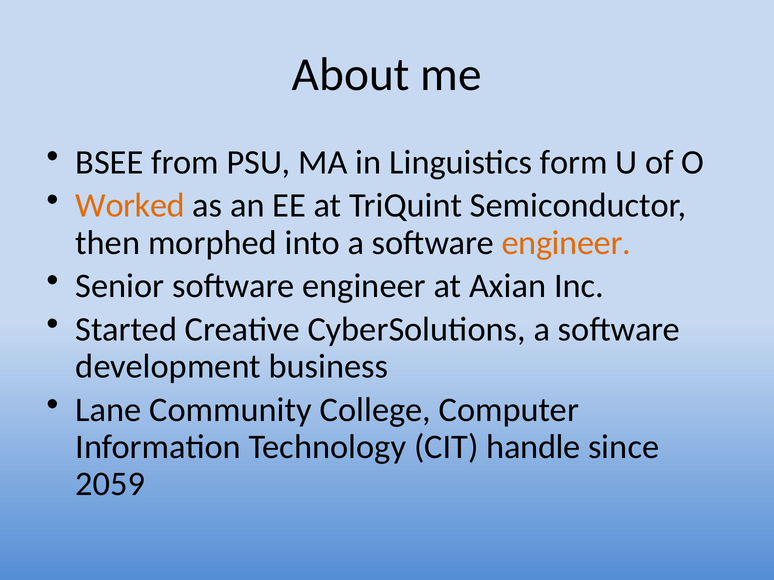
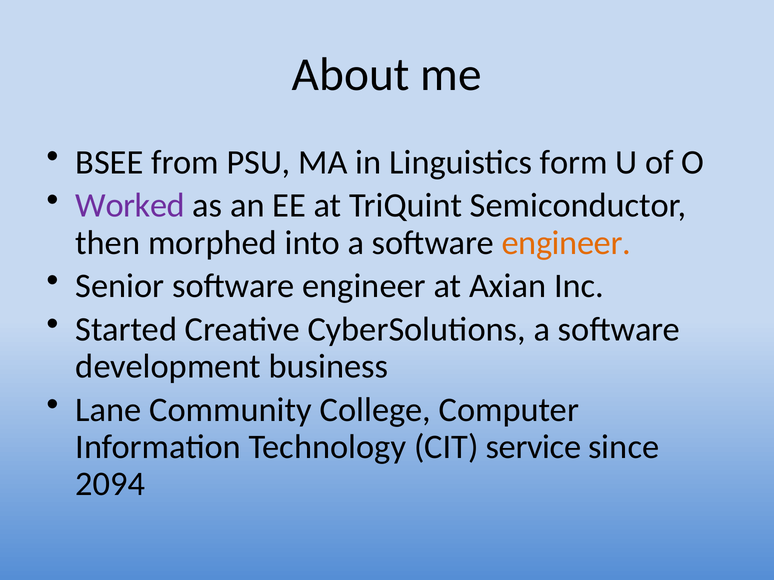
Worked colour: orange -> purple (130, 206)
handle: handle -> service (534, 447)
2059: 2059 -> 2094 (110, 485)
